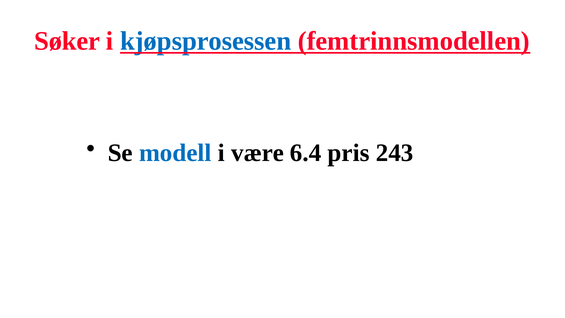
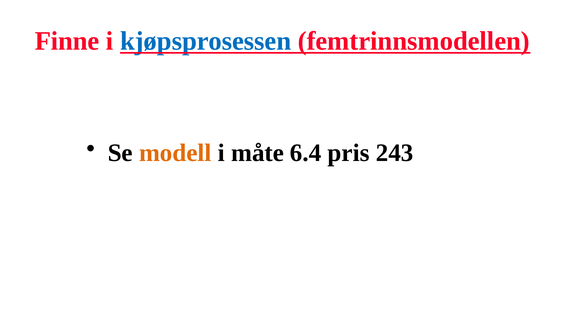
Søker: Søker -> Finne (67, 41)
modell colour: blue -> orange (175, 153)
være: være -> måte (258, 153)
